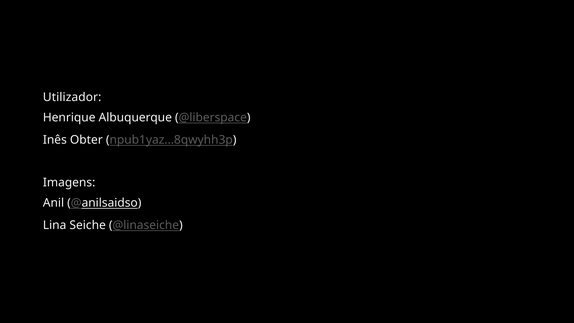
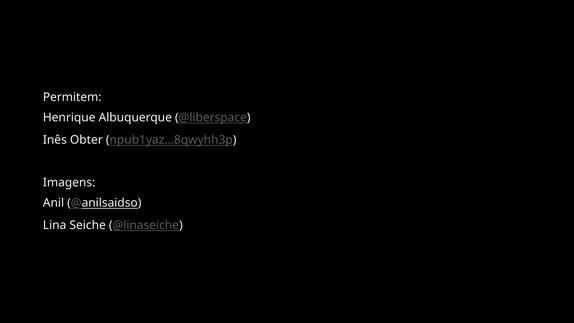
Utilizador: Utilizador -> Permitem (72, 97)
